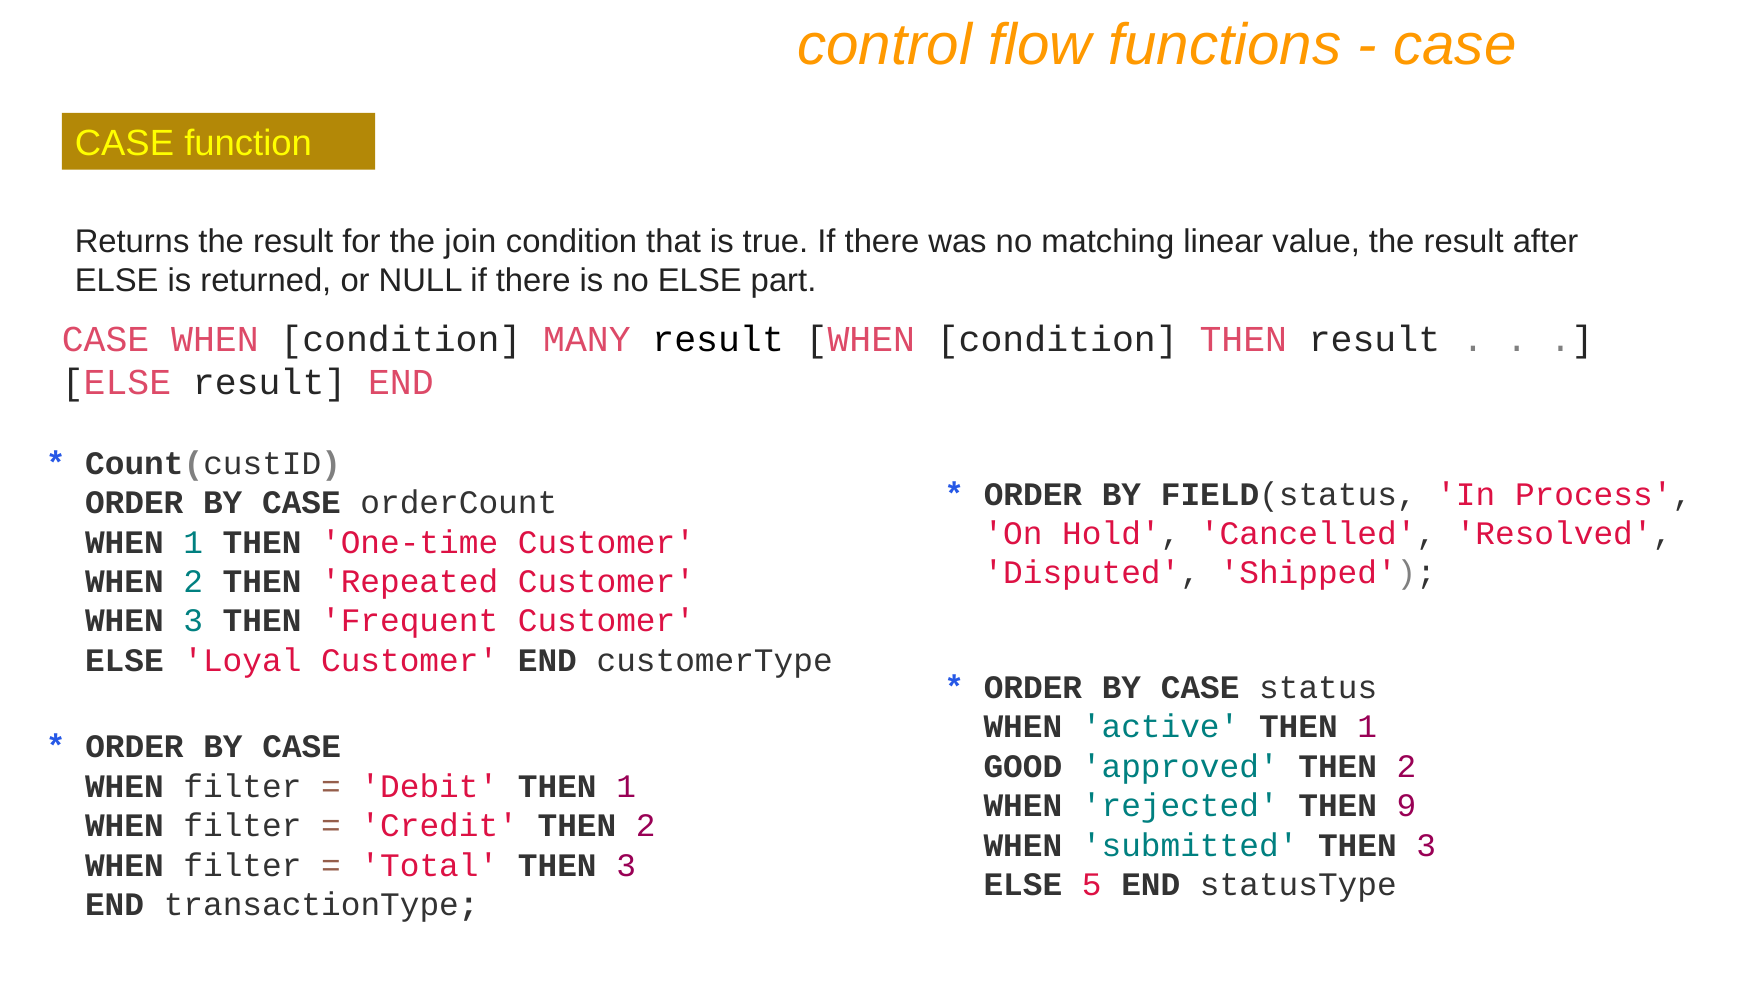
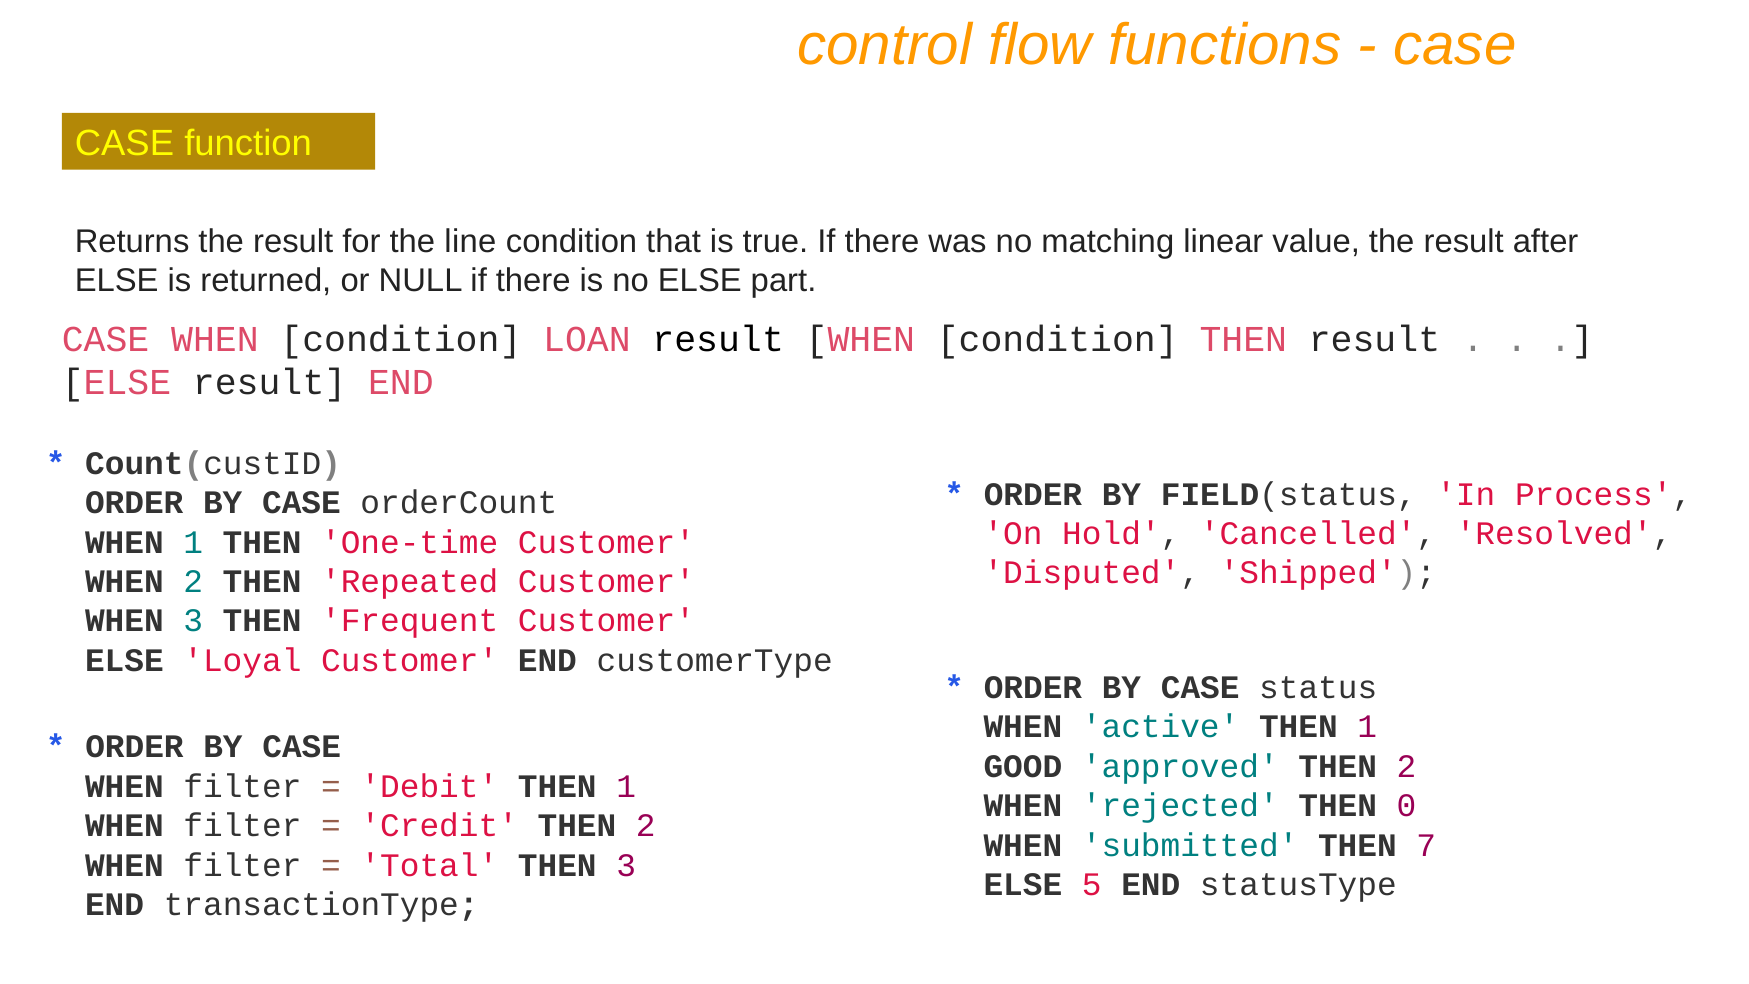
join: join -> line (470, 242)
MANY: MANY -> LOAN (587, 339)
9: 9 -> 0 (1407, 806)
submitted THEN 3: 3 -> 7 (1426, 845)
